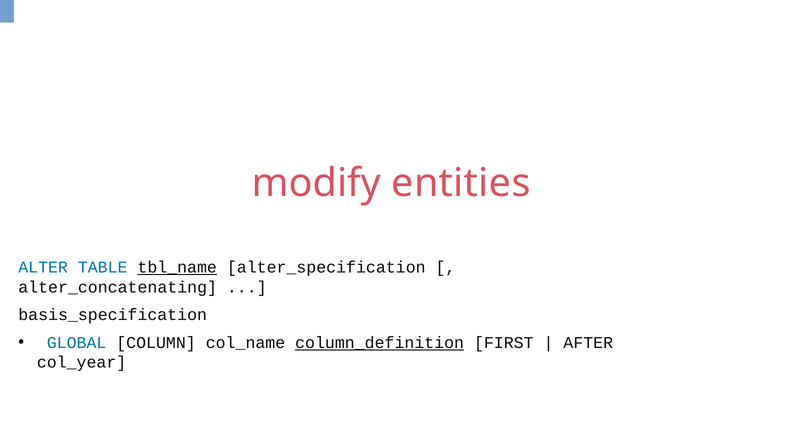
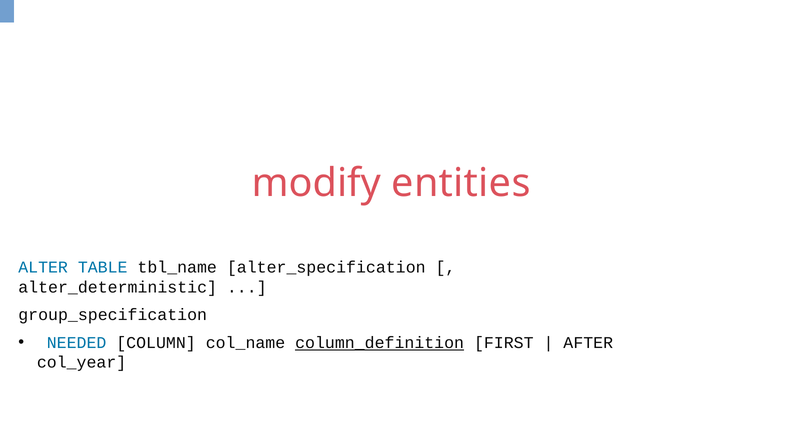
tbl_name underline: present -> none (177, 267)
alter_concatenating: alter_concatenating -> alter_deterministic (118, 287)
basis_specification: basis_specification -> group_specification (113, 315)
GLOBAL: GLOBAL -> NEEDED (77, 343)
